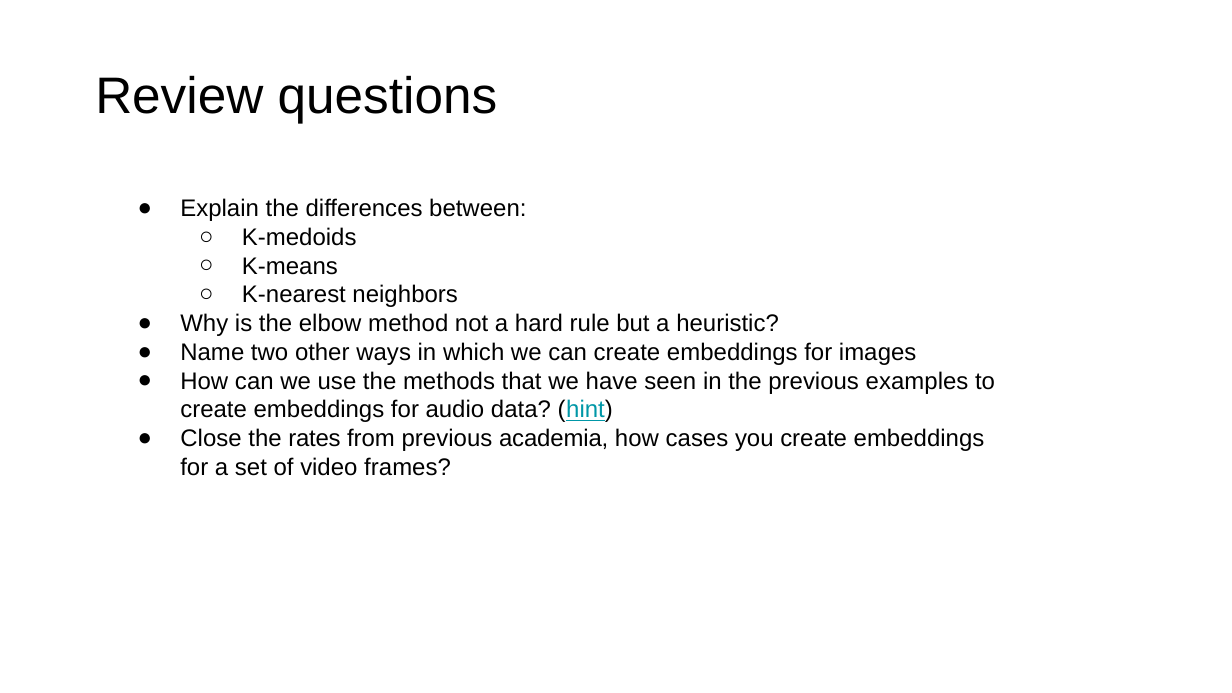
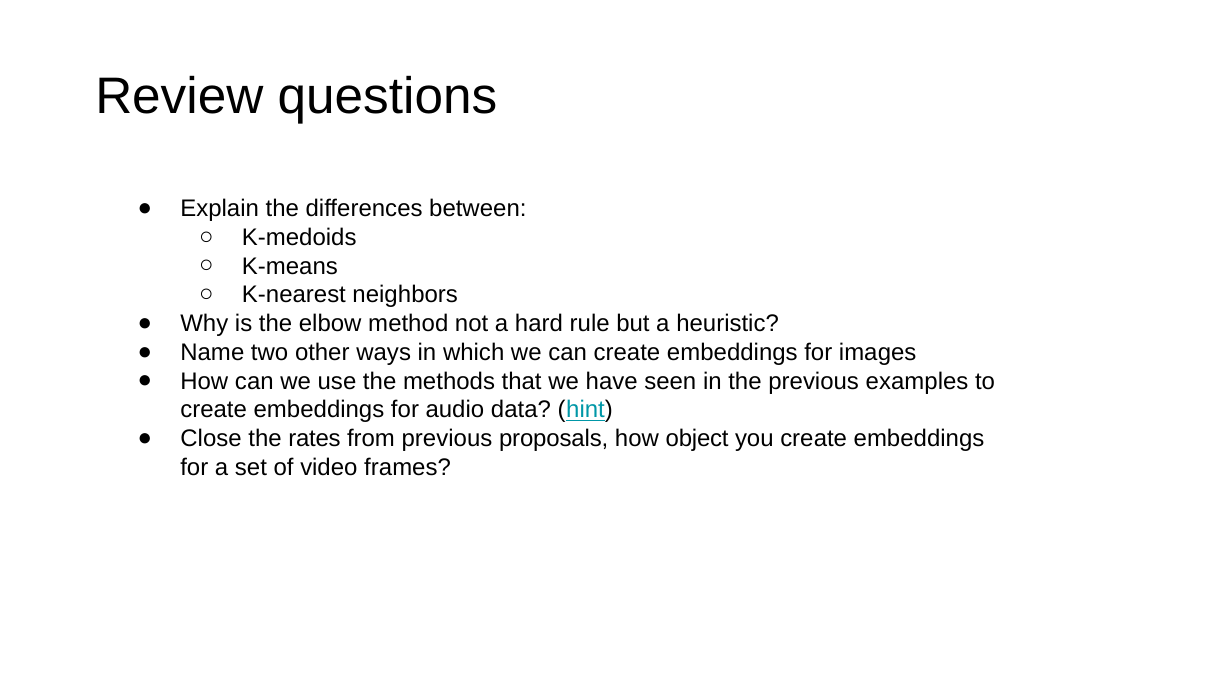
academia: academia -> proposals (554, 439)
cases: cases -> object (697, 439)
